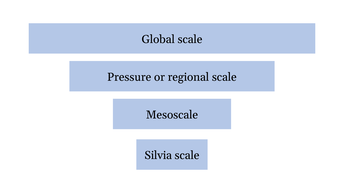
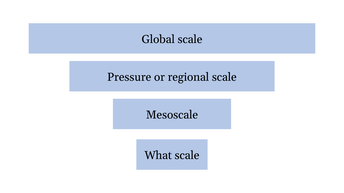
Silvia: Silvia -> What (158, 156)
